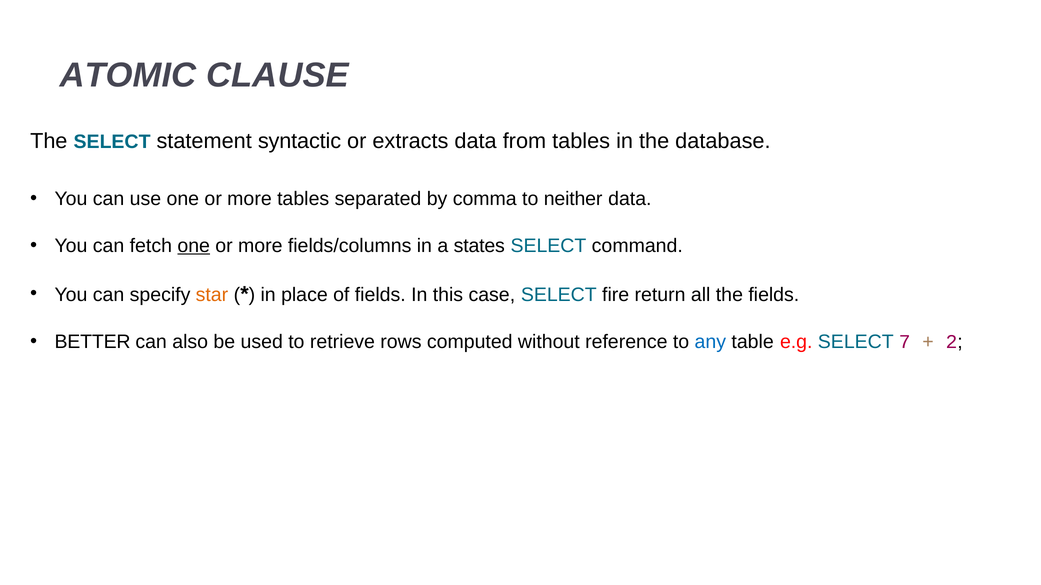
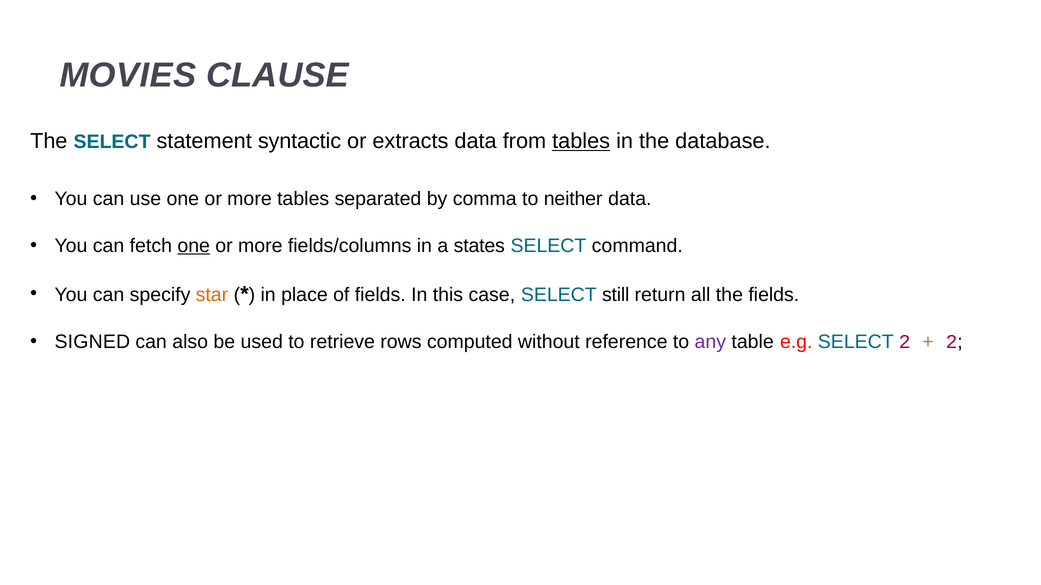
ATOMIC: ATOMIC -> MOVIES (128, 75)
tables underline: none -> present (581, 141)
fire: fire -> still (616, 295)
BETTER: BETTER -> SIGNED (92, 342)
any colour: blue -> purple (710, 342)
SELECT 7: 7 -> 2 (905, 342)
